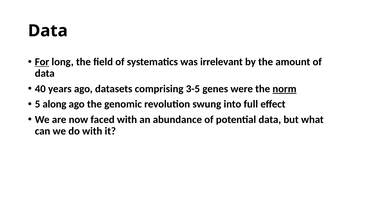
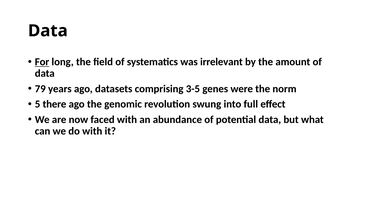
40: 40 -> 79 (40, 89)
norm underline: present -> none (284, 89)
along: along -> there (54, 104)
